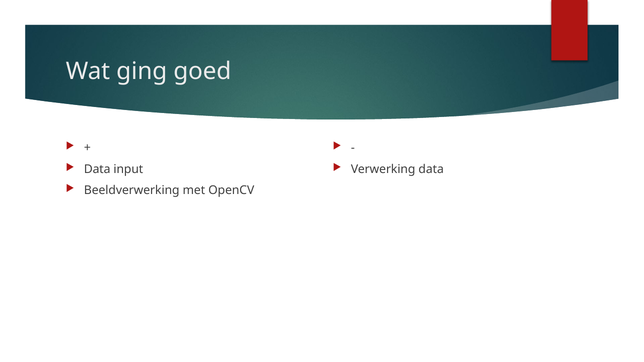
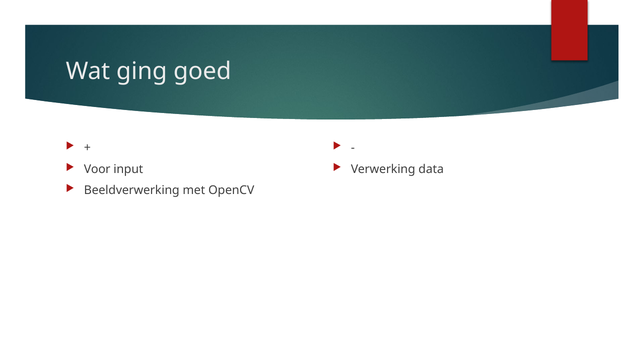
Data: Data -> Voor (97, 169)
